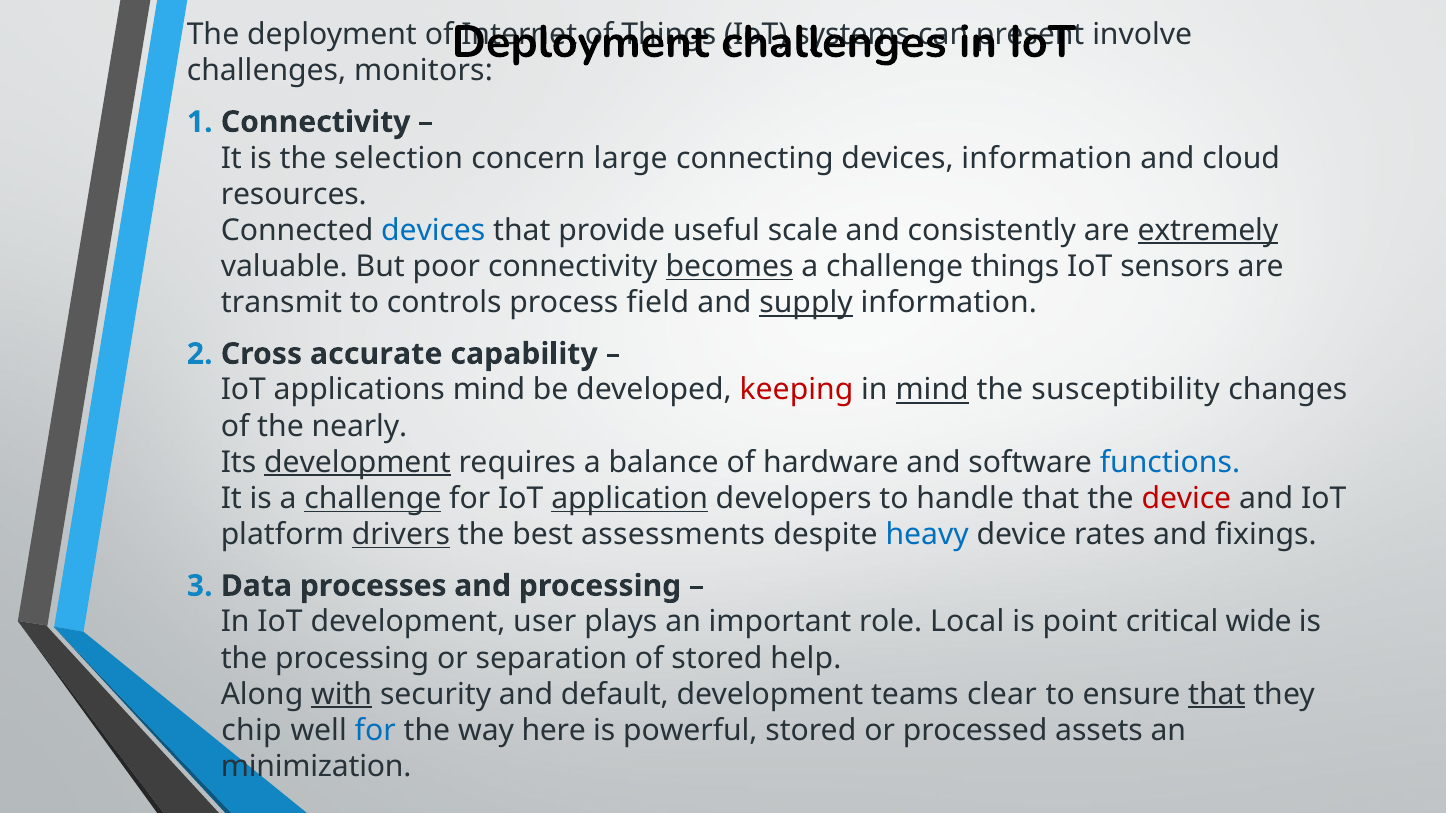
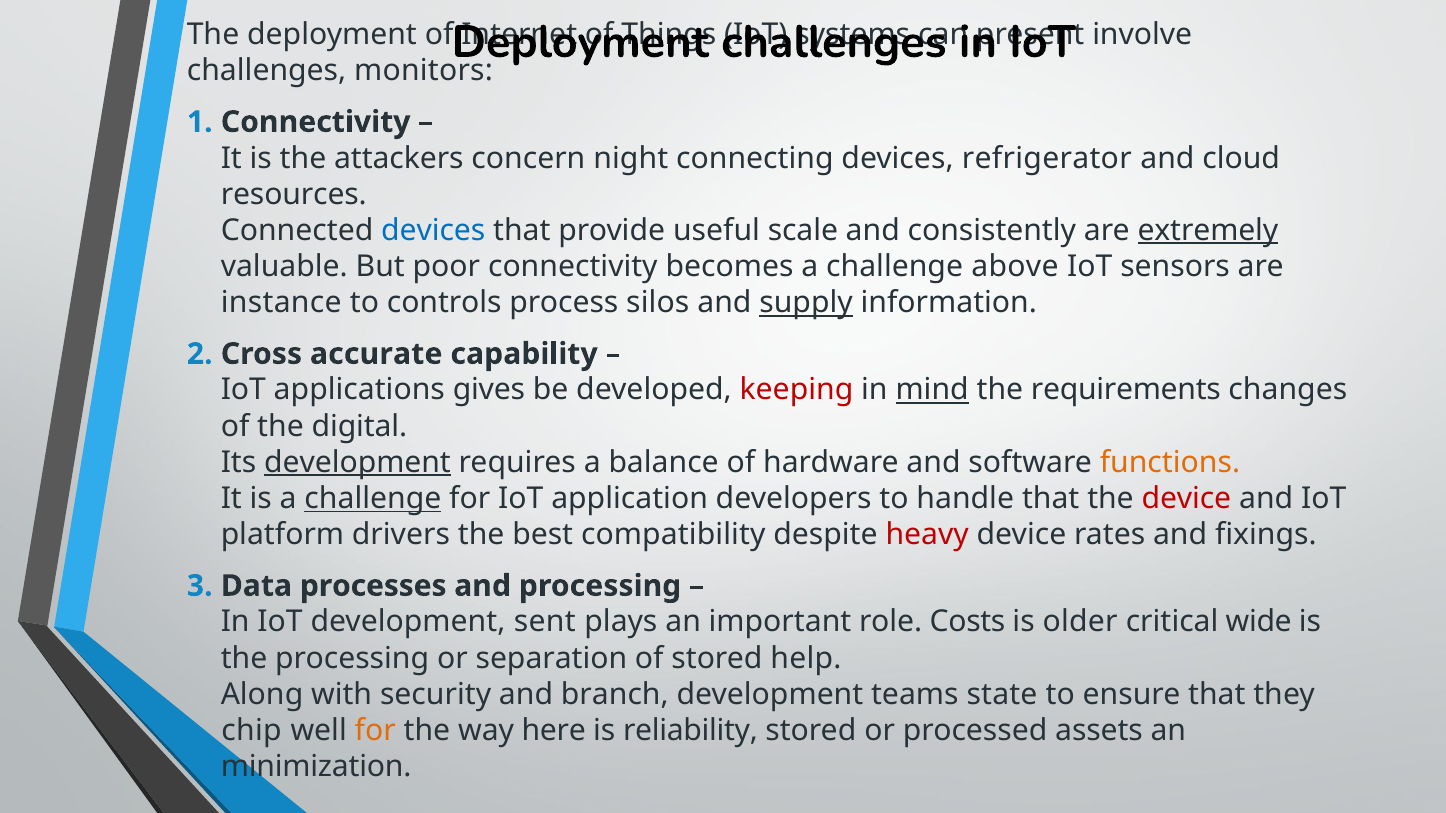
selection: selection -> attackers (399, 158)
large: large -> night (631, 158)
devices information: information -> refrigerator (1047, 158)
becomes underline: present -> none (730, 267)
challenge things: things -> above (1015, 267)
transmit: transmit -> instance (281, 303)
field: field -> silos (658, 303)
applications mind: mind -> gives (489, 390)
susceptibility: susceptibility -> requirements (1126, 390)
nearly: nearly -> digital (359, 426)
functions colour: blue -> orange (1170, 463)
application underline: present -> none (630, 499)
drivers underline: present -> none (401, 535)
assessments: assessments -> compatibility (673, 535)
heavy colour: blue -> red (927, 535)
user: user -> sent (545, 622)
Local: Local -> Costs (967, 622)
point: point -> older (1080, 622)
with underline: present -> none (342, 695)
default: default -> branch (615, 695)
clear: clear -> state (1002, 695)
that underline: present -> none (1217, 695)
for colour: blue -> orange (375, 731)
powerful: powerful -> reliability (690, 731)
